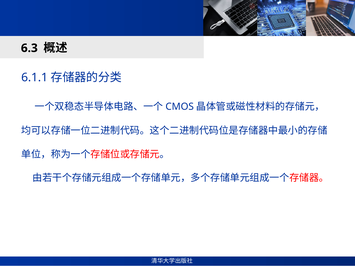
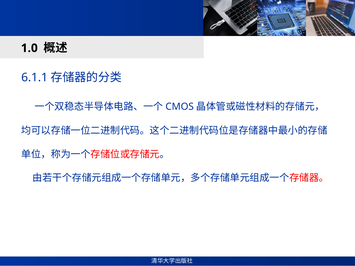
6.3: 6.3 -> 1.0 (29, 48)
